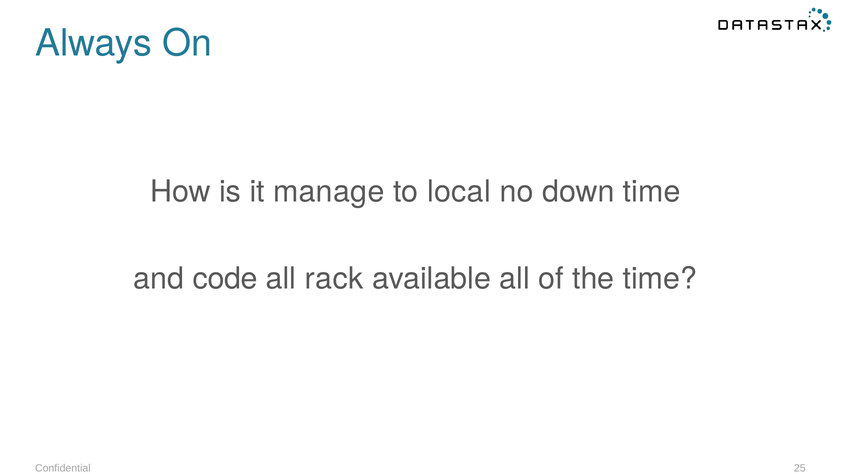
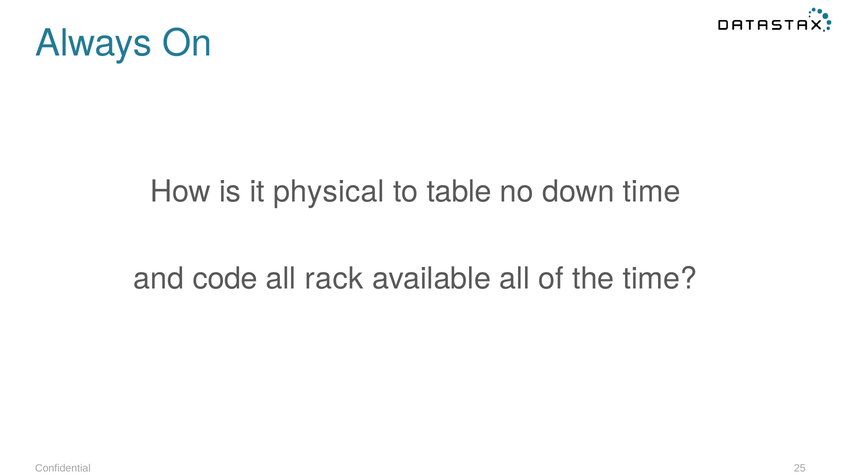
manage: manage -> physical (329, 192)
local: local -> table (459, 192)
